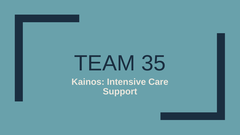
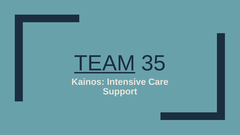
TEAM underline: none -> present (105, 63)
